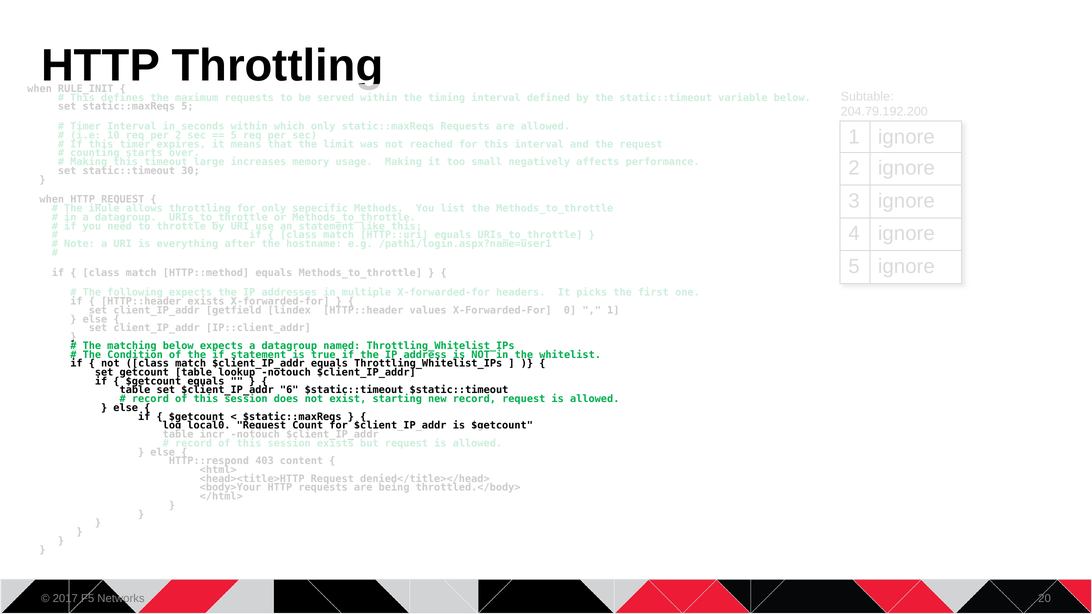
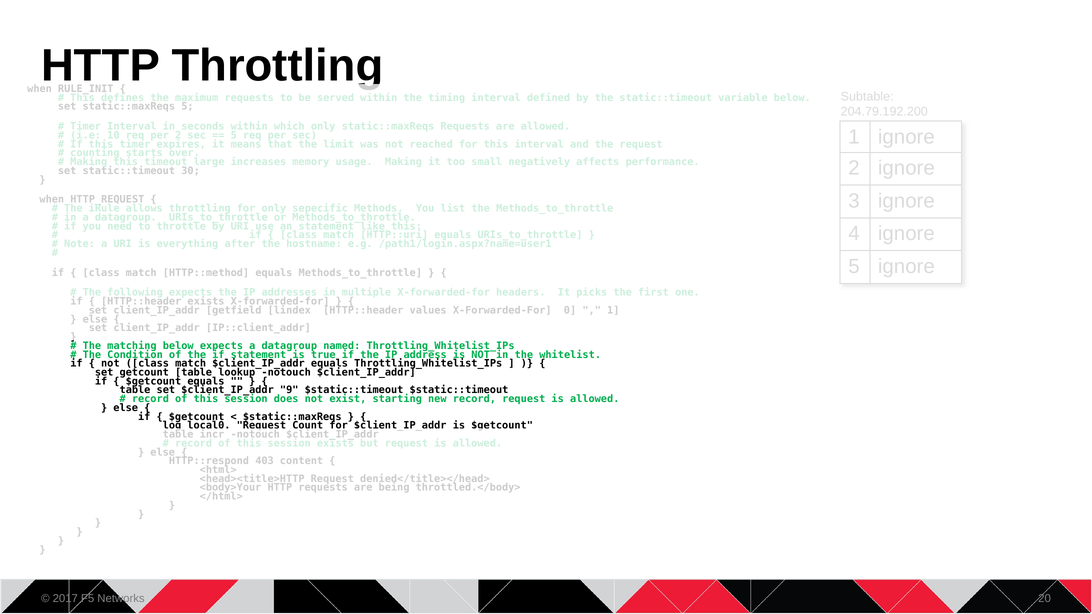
6: 6 -> 9 (289, 390)
